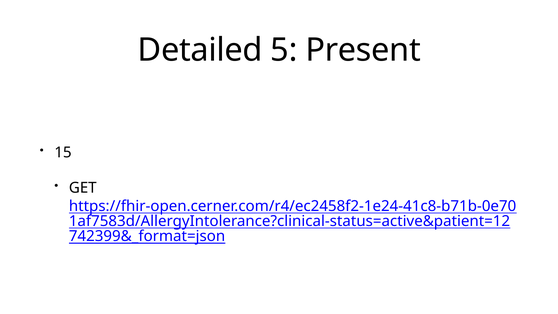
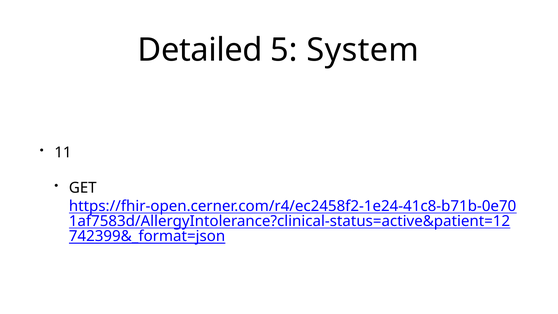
Present: Present -> System (363, 50)
15: 15 -> 11 (63, 153)
